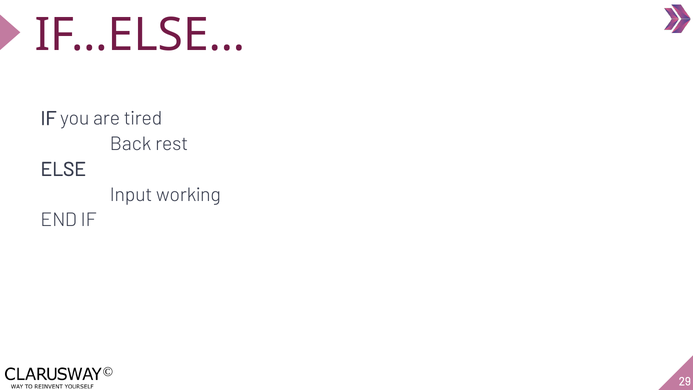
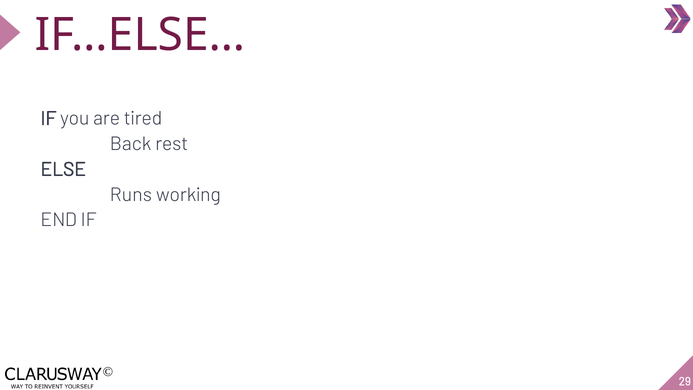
Input: Input -> Runs (131, 195)
